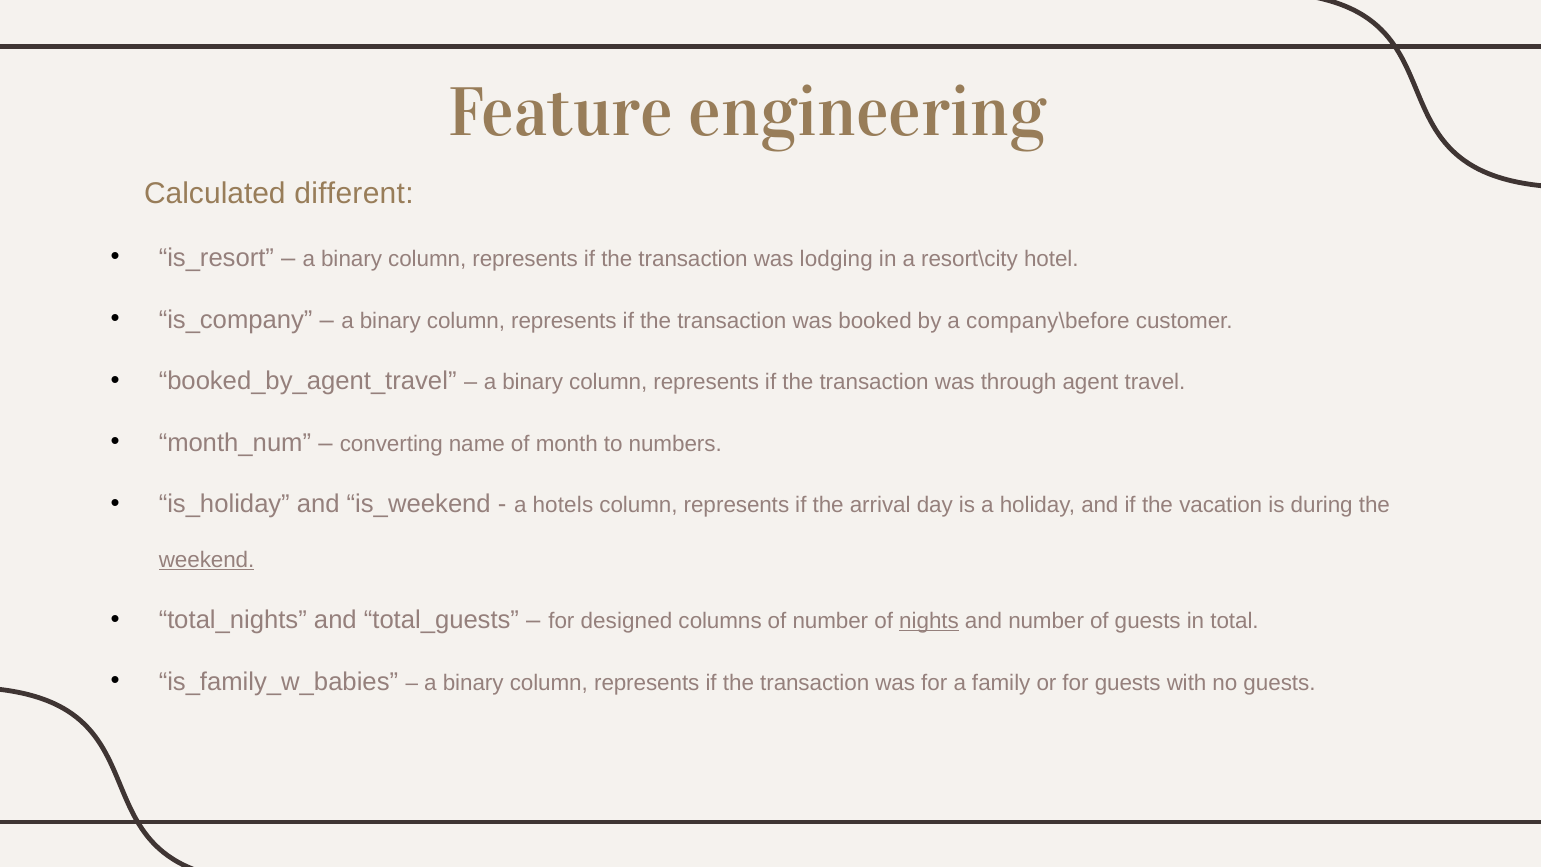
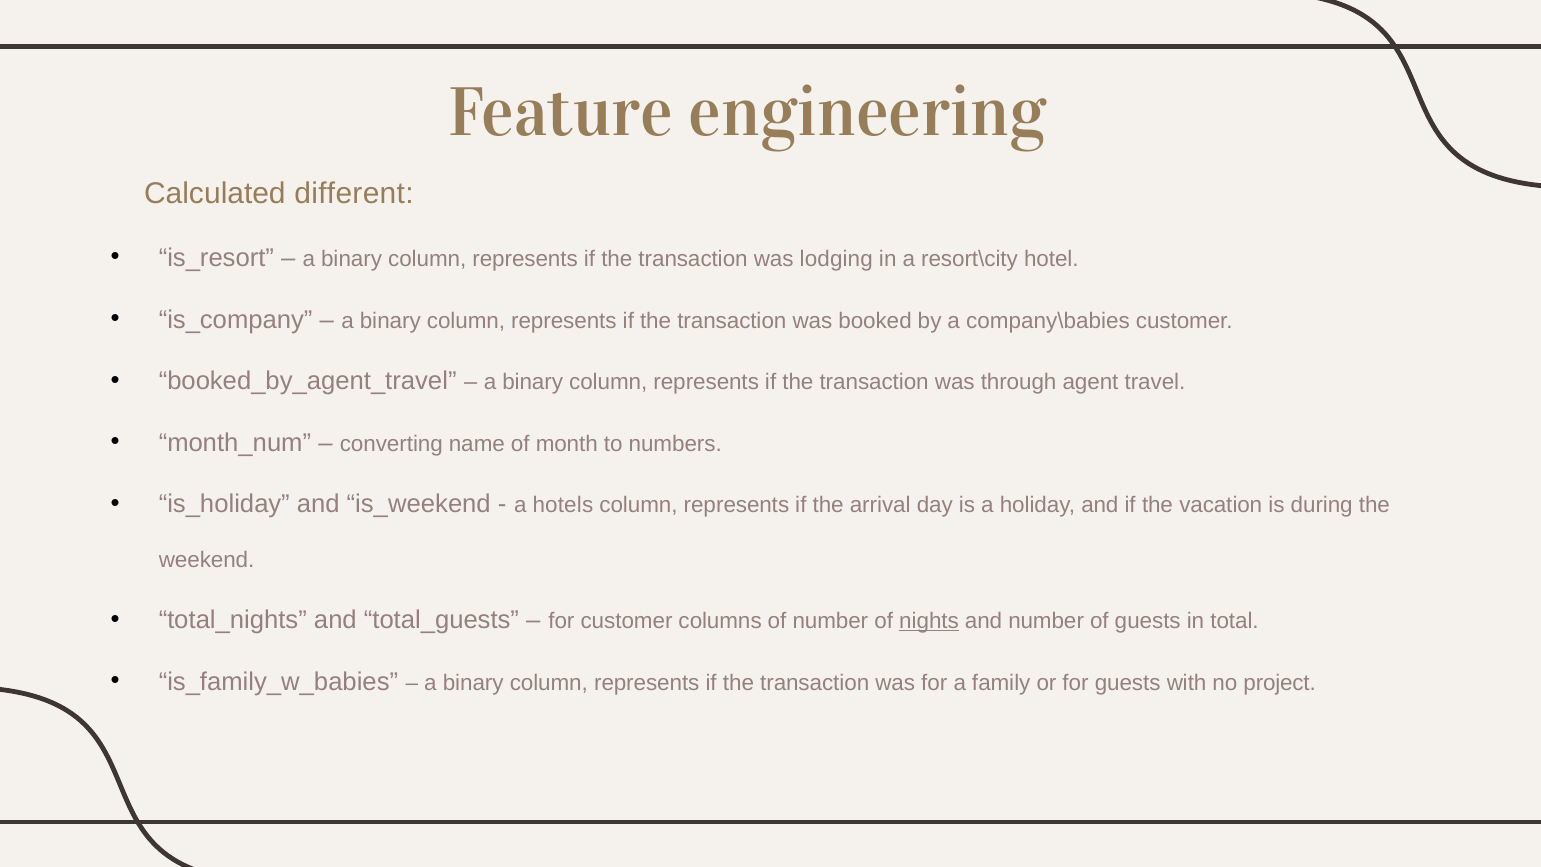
company\before: company\before -> company\babies (1048, 321)
weekend underline: present -> none (207, 560)
for designed: designed -> customer (627, 621)
no guests: guests -> project (1280, 683)
